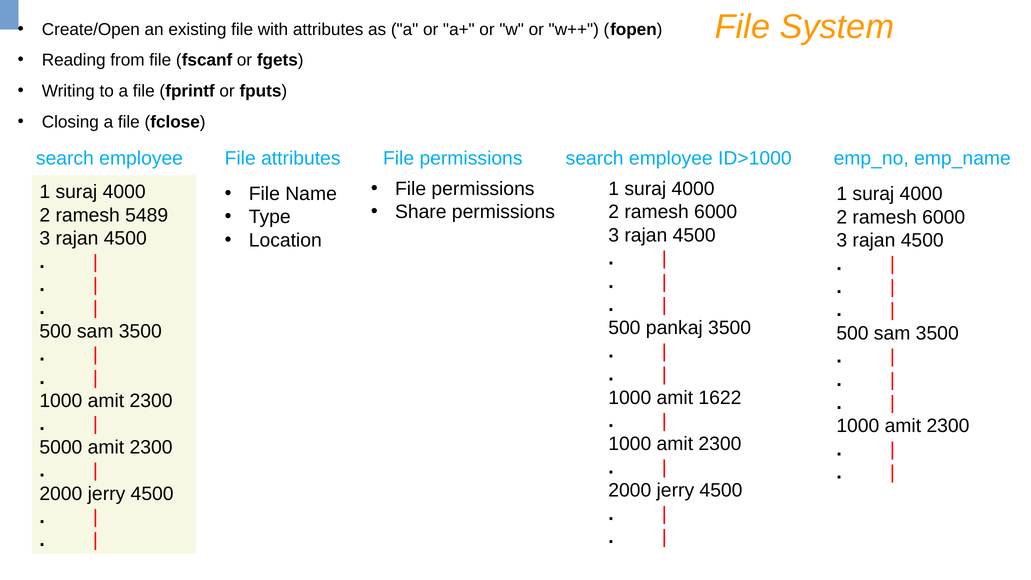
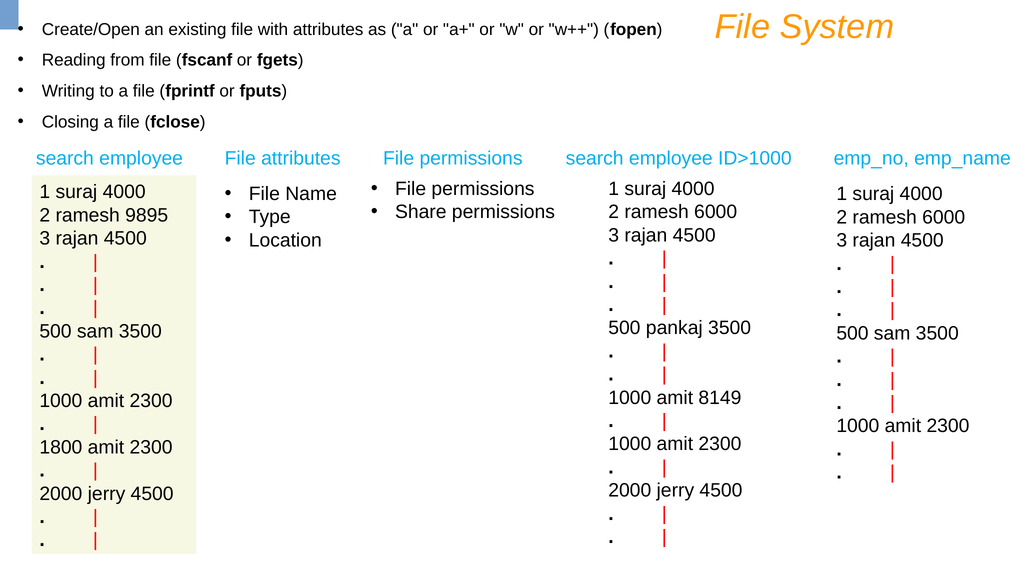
5489: 5489 -> 9895 (147, 215)
1622: 1622 -> 8149 (720, 398)
5000: 5000 -> 1800 (61, 447)
